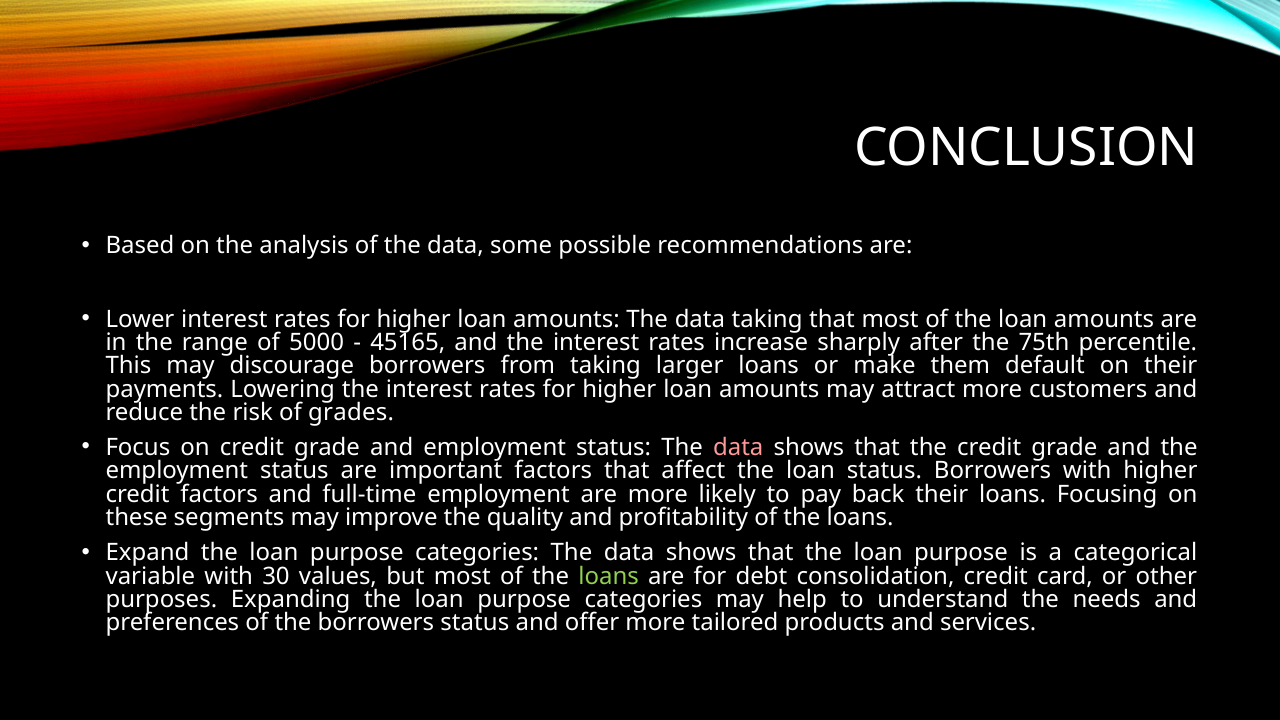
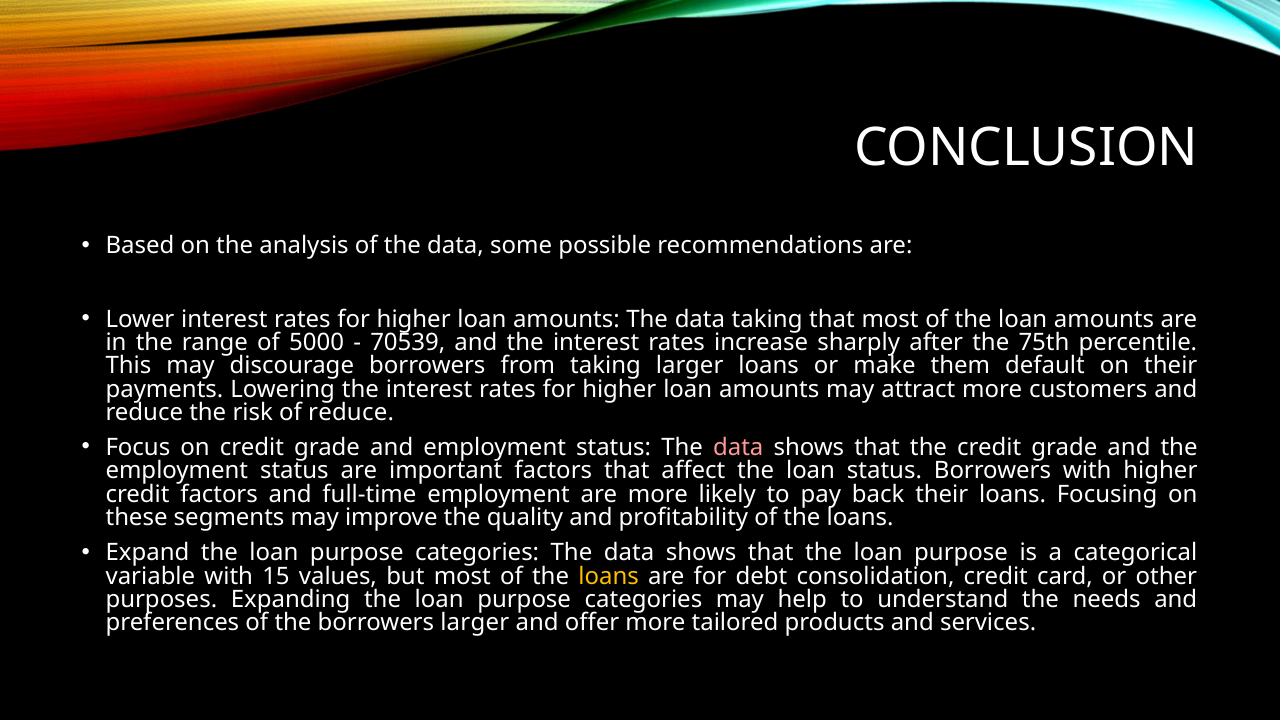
45165: 45165 -> 70539 (408, 342)
of grades: grades -> reduce (351, 412)
30: 30 -> 15 (276, 576)
loans colour: light green -> yellow (609, 576)
borrowers status: status -> larger (475, 623)
